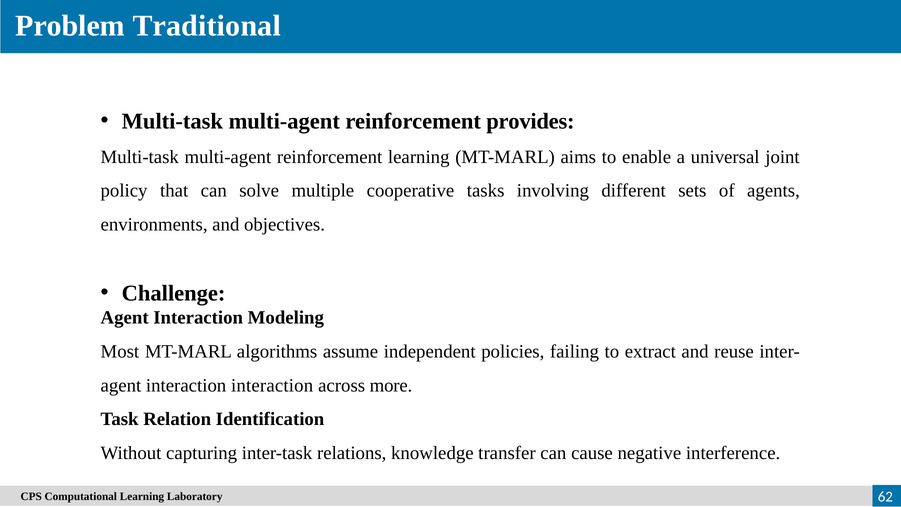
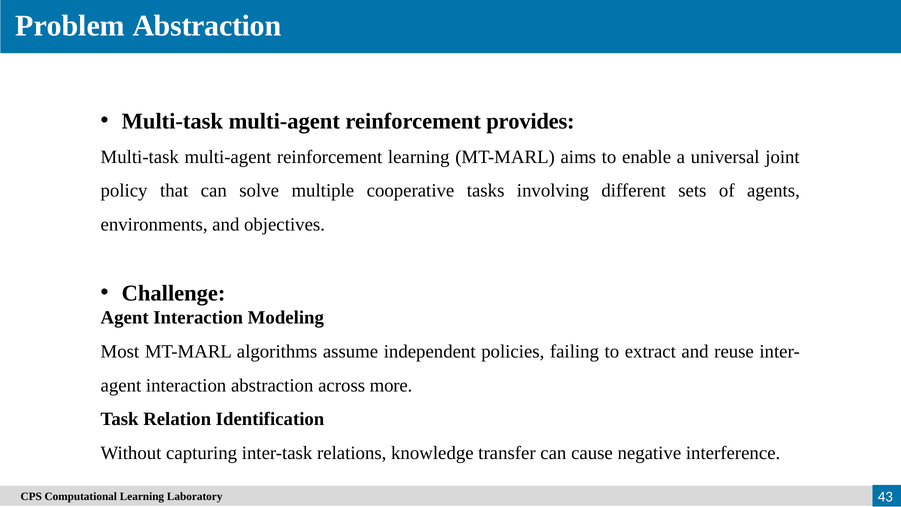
Problem Traditional: Traditional -> Abstraction (207, 26)
interaction interaction: interaction -> abstraction (272, 385)
62: 62 -> 43 (885, 496)
